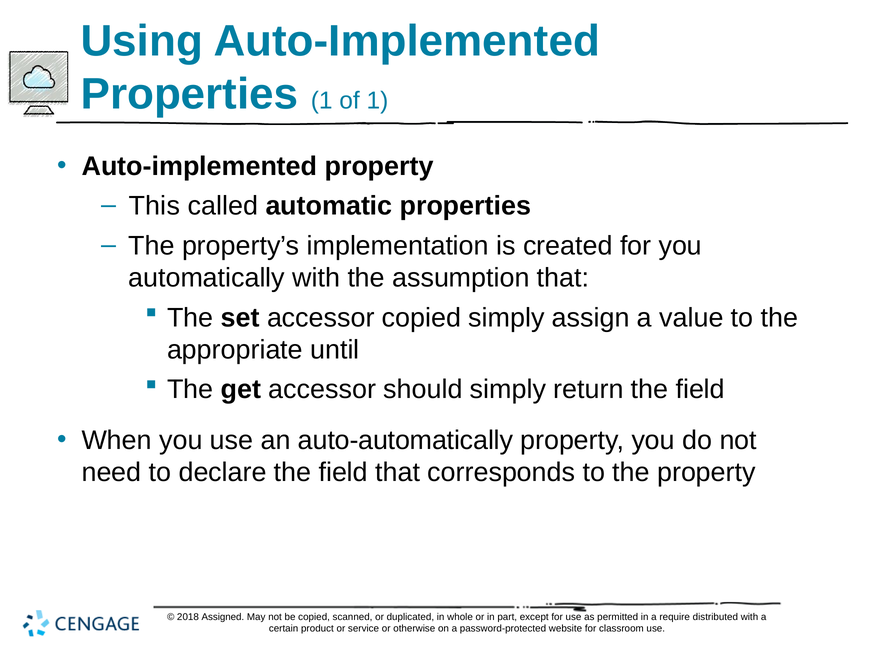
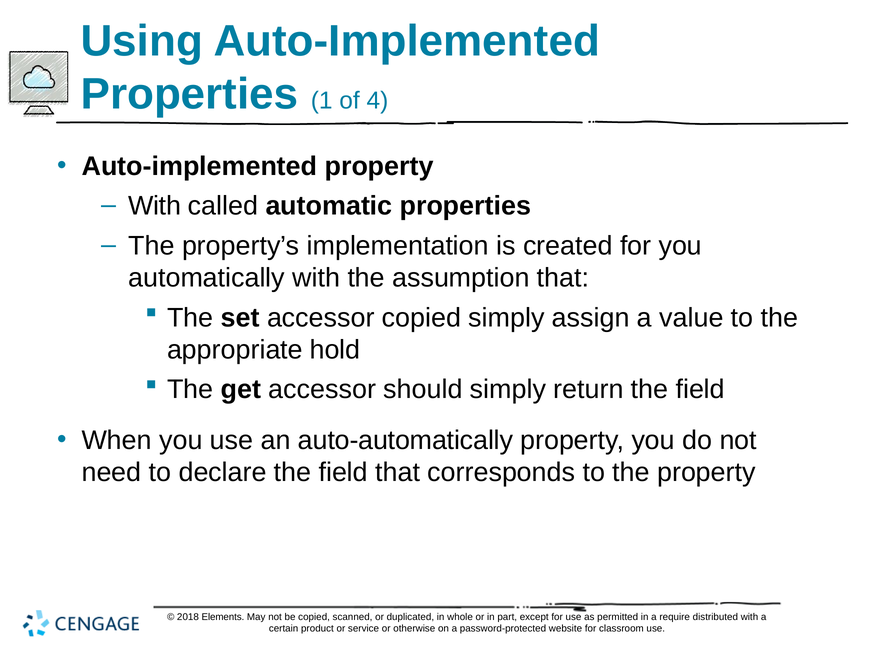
of 1: 1 -> 4 (377, 101)
This: This -> With (155, 206)
until: until -> hold (335, 350)
Assigned: Assigned -> Elements (223, 617)
